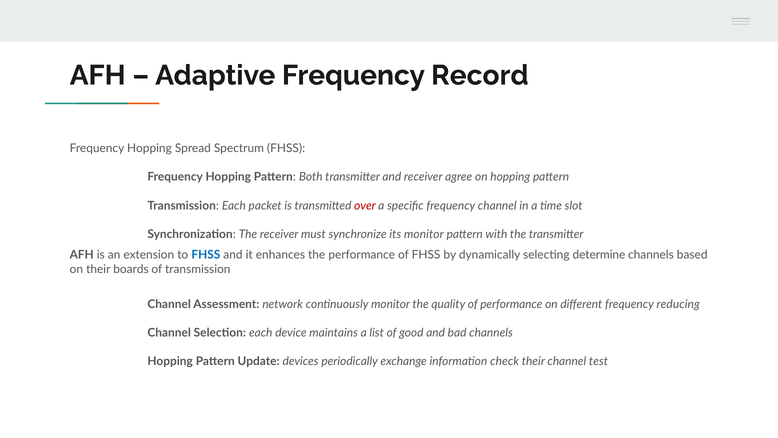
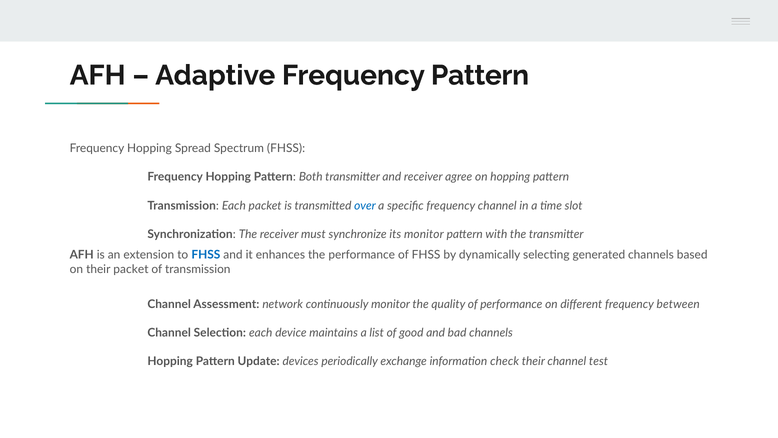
Frequency Record: Record -> Pattern (480, 75)
over colour: red -> blue (365, 205)
determine: determine -> generated (599, 255)
their boards: boards -> packet (131, 269)
reducing: reducing -> between (678, 304)
